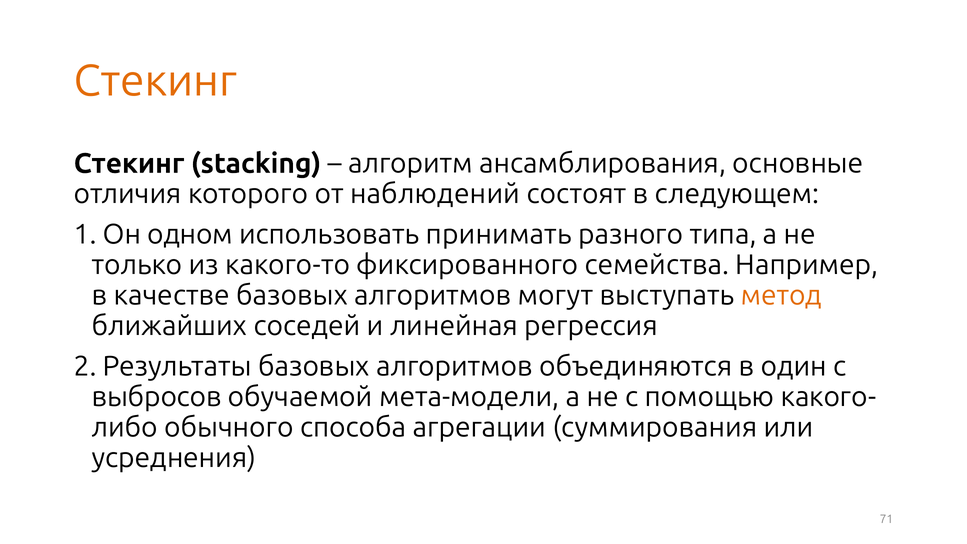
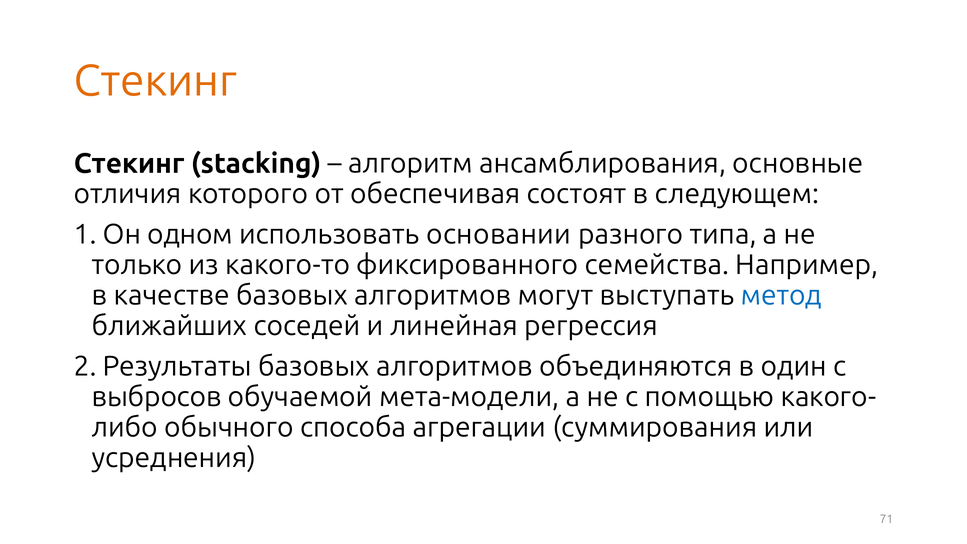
наблюдений: наблюдений -> обеспечивая (435, 194)
принимать: принимать -> основании (499, 235)
метод colour: orange -> blue (781, 295)
